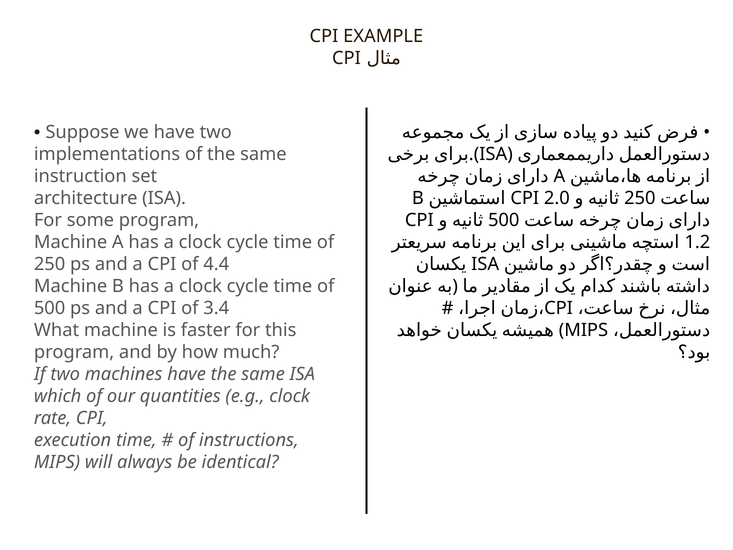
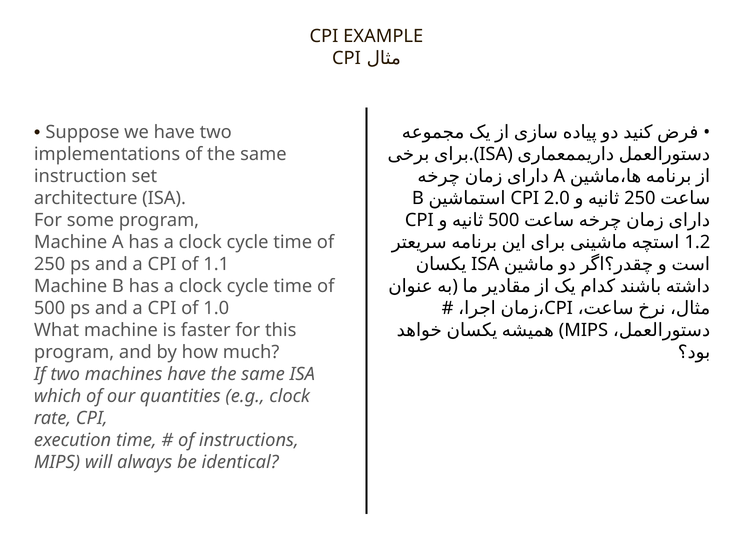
4.4: 4.4 -> 1.1 (216, 264)
3.4: 3.4 -> 1.0 (216, 308)
